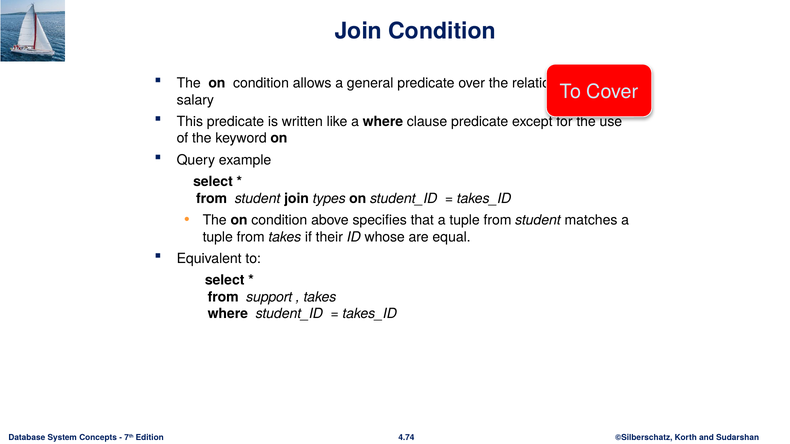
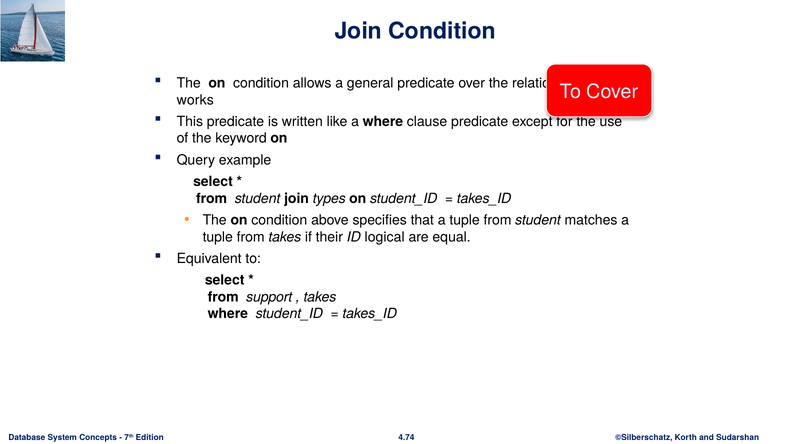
salary: salary -> works (195, 100)
whose: whose -> logical (385, 237)
